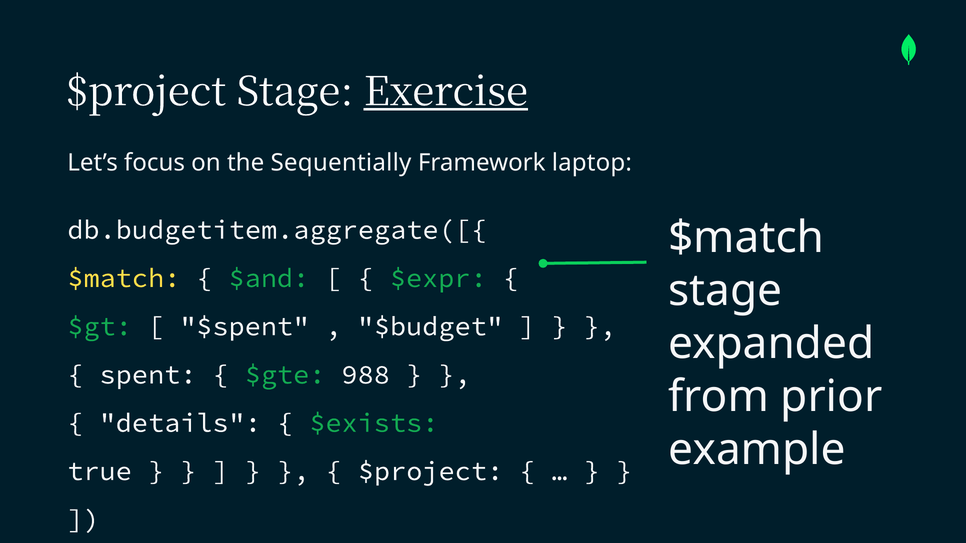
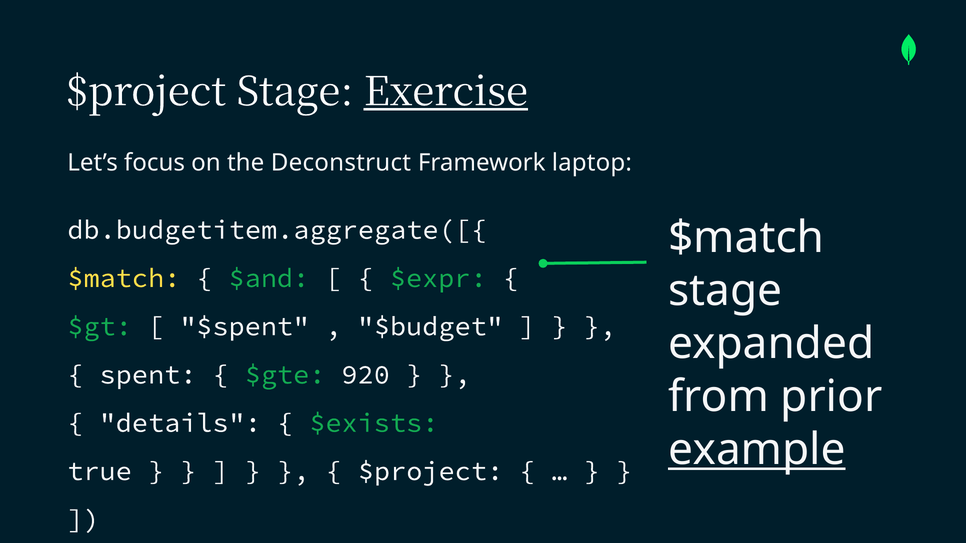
Sequentially: Sequentially -> Deconstruct (341, 163)
988: 988 -> 920 (366, 375)
example underline: none -> present (757, 450)
